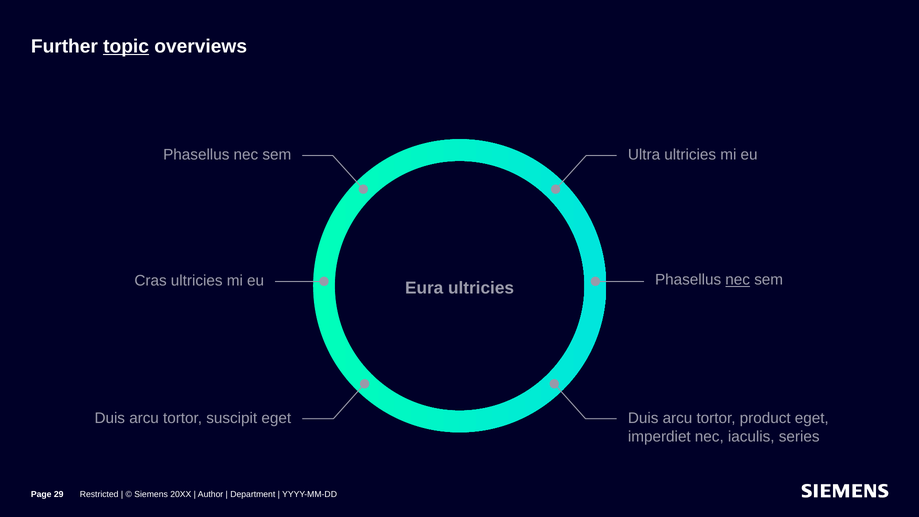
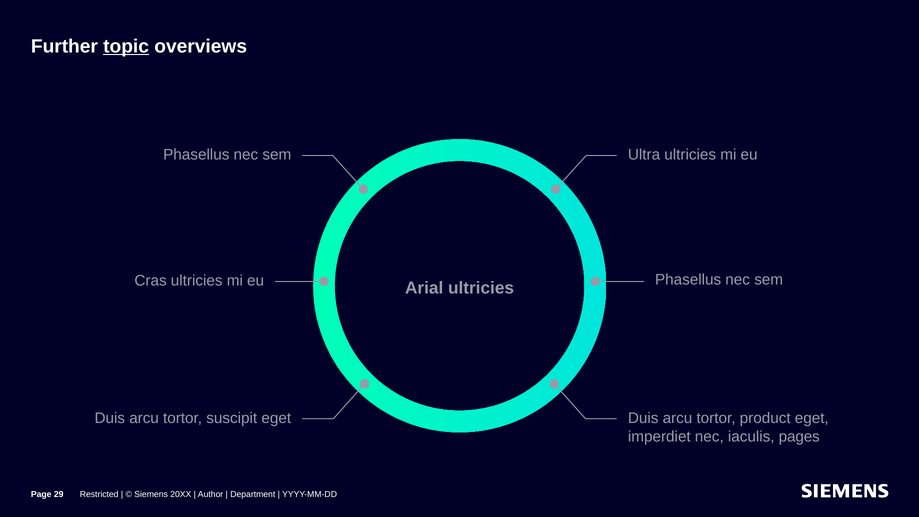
nec underline: present -> none (738, 280)
Eura: Eura -> Arial (424, 288)
series: series -> pages (799, 436)
